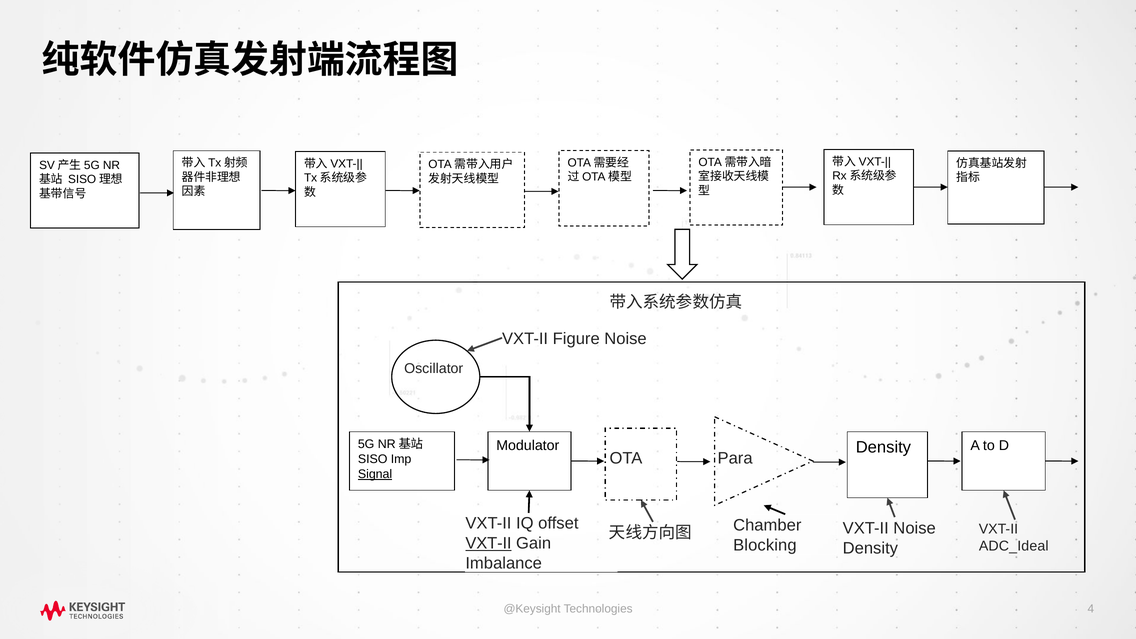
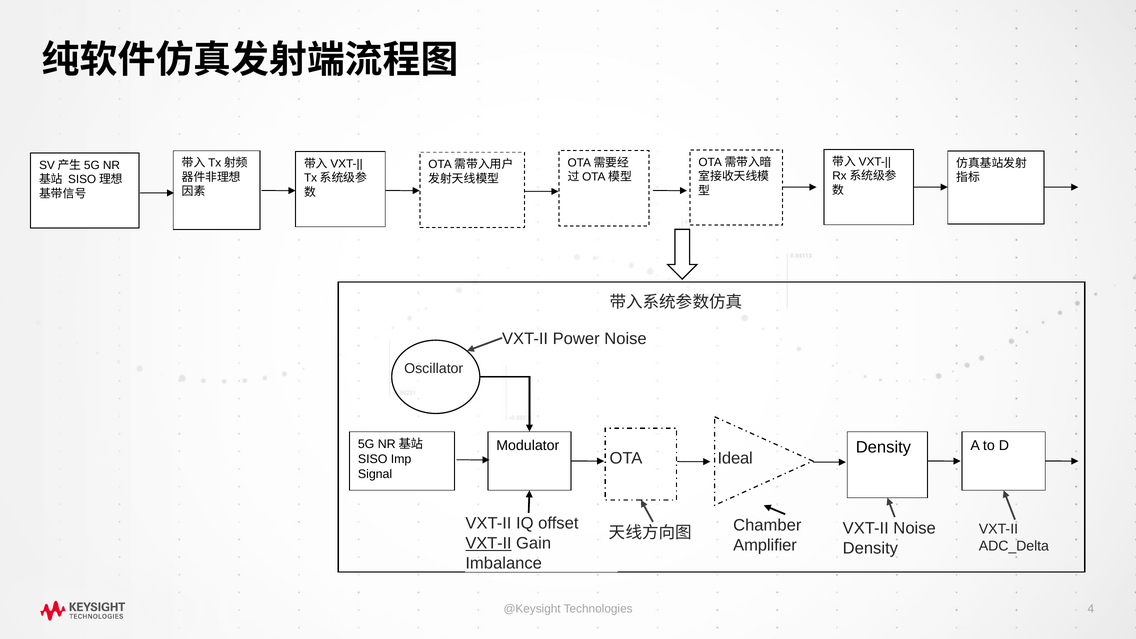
Figure: Figure -> Power (576, 339)
Para: Para -> Ideal (735, 458)
Signal underline: present -> none (375, 474)
Blocking: Blocking -> Amplifier (765, 545)
ADC_Ideal: ADC_Ideal -> ADC_Delta (1014, 546)
